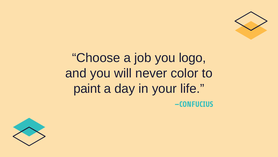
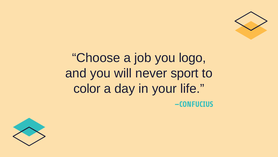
color: color -> sport (185, 73)
paint: paint -> color (87, 88)
